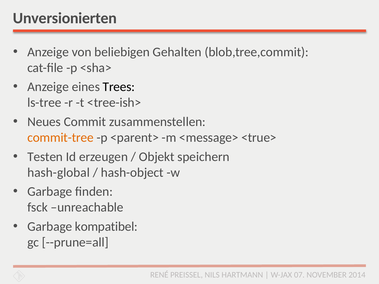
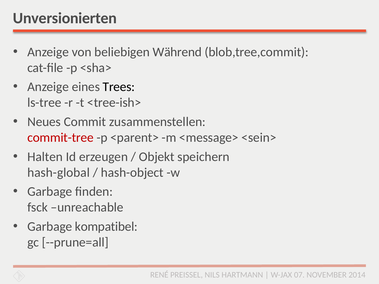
Gehalten: Gehalten -> Während (177, 52)
commit-tree colour: orange -> red (60, 138)
<true>: <true> -> <sein> (259, 138)
Testen: Testen -> Halten (45, 157)
